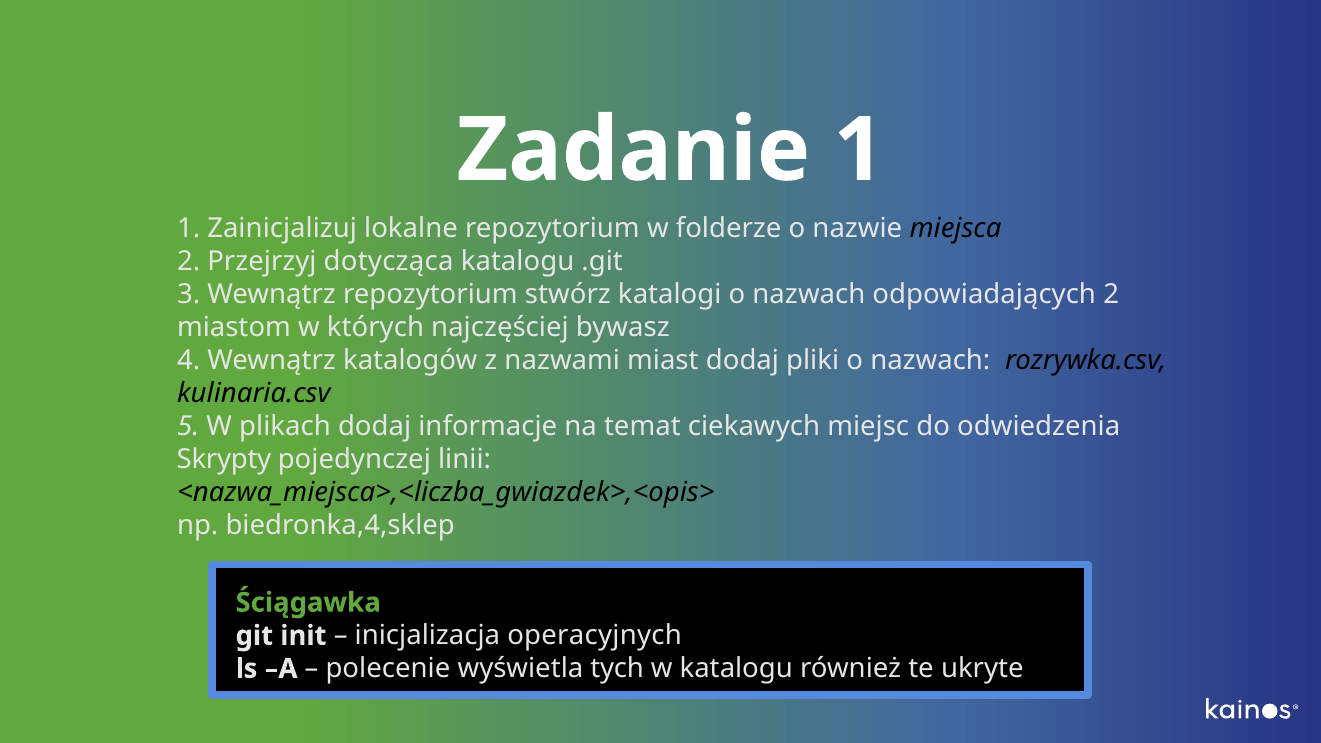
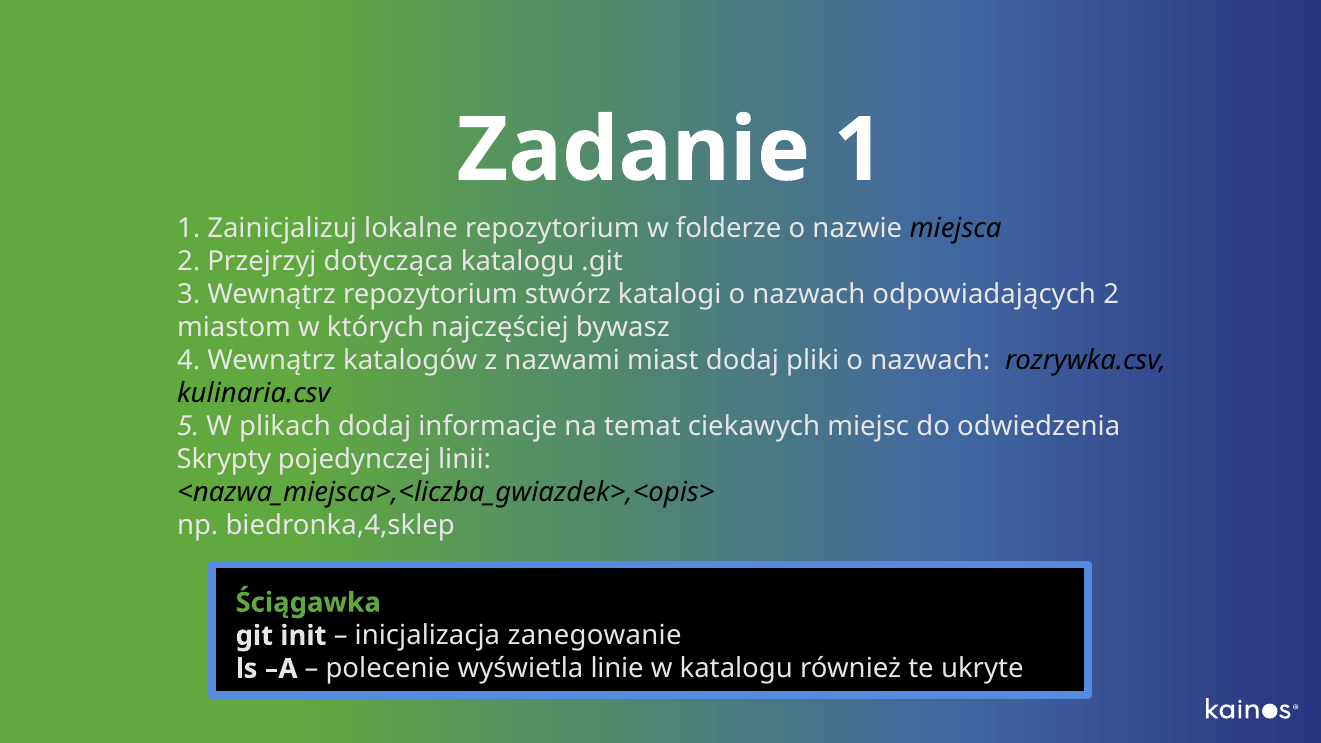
operacyjnych: operacyjnych -> zanegowanie (595, 636)
tych: tych -> linie (617, 669)
